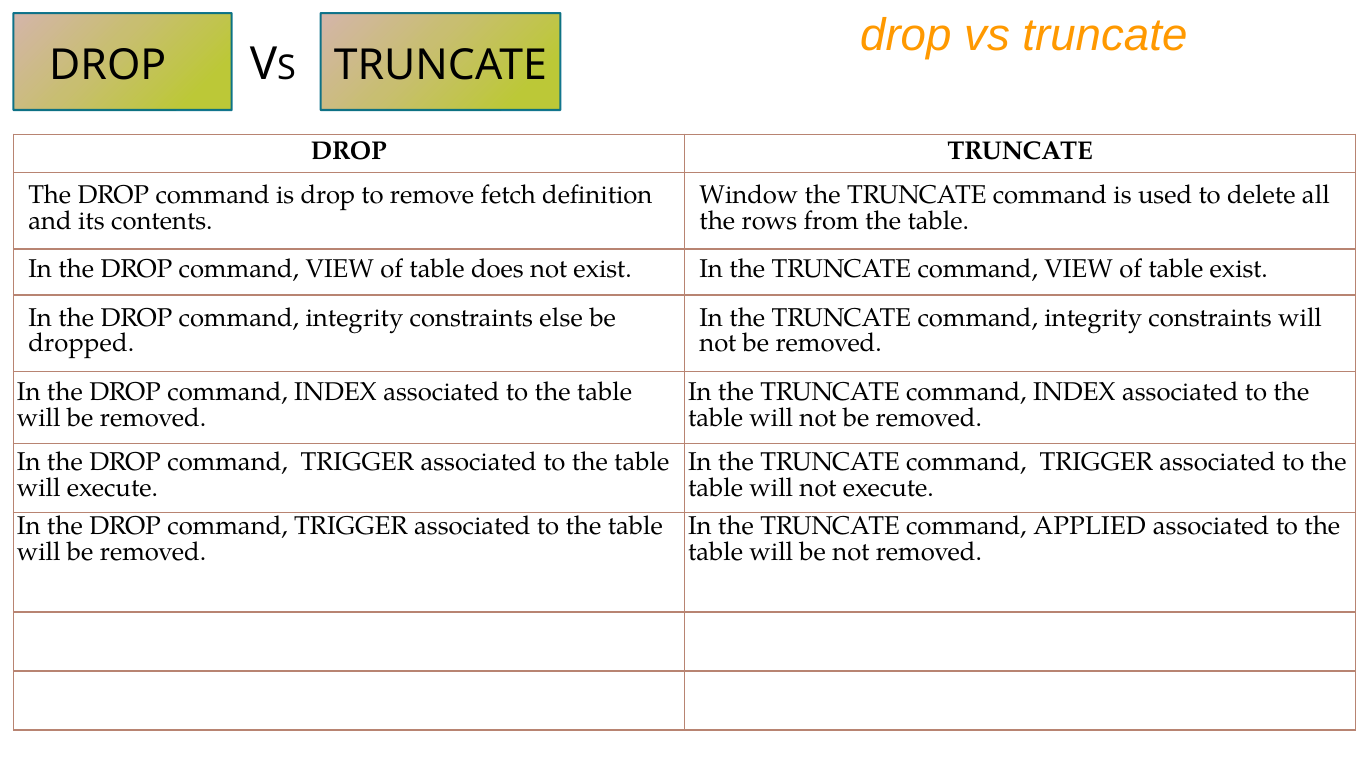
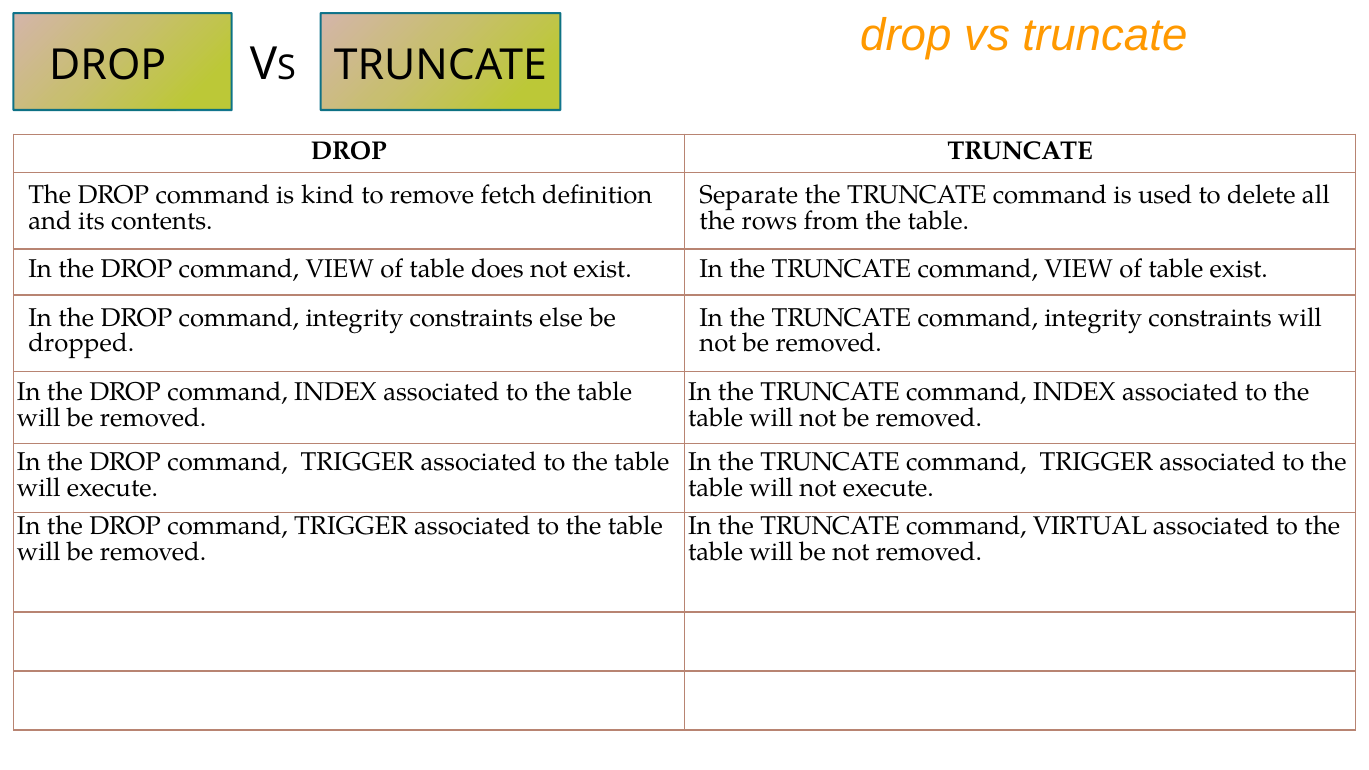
is drop: drop -> kind (328, 195)
Window: Window -> Separate (749, 195)
APPLIED: APPLIED -> VIRTUAL (1090, 526)
